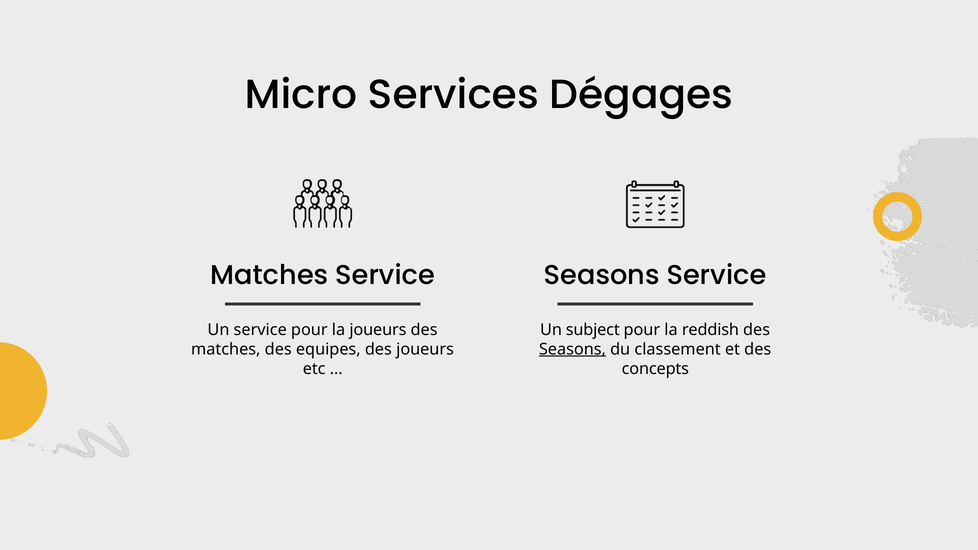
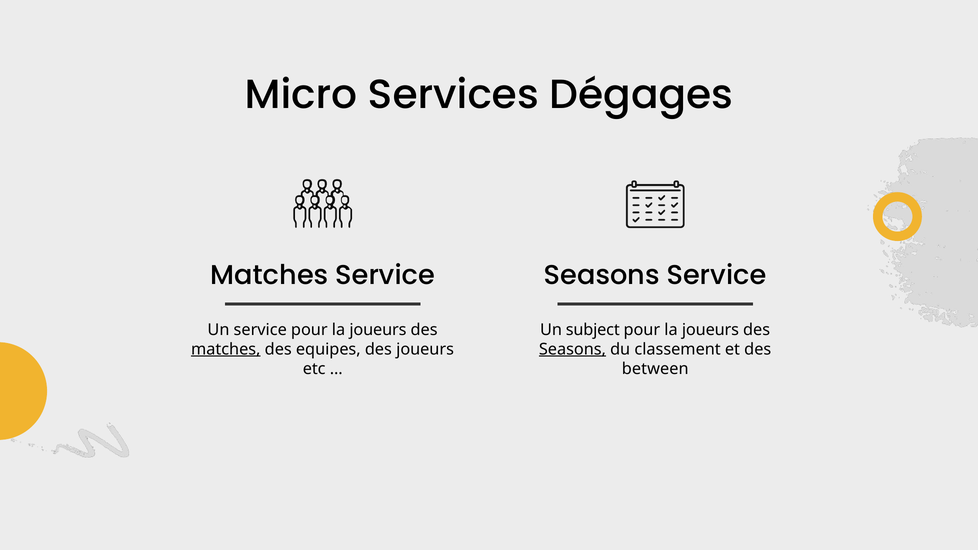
reddish: reddish -> joueurs (710, 330)
matches underline: none -> present (226, 349)
concepts: concepts -> between (655, 369)
